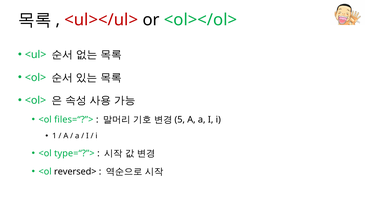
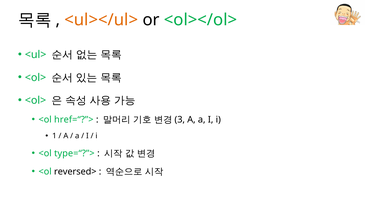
<ul></ul> colour: red -> orange (101, 20)
files=“?”>: files=“?”> -> href=“?”> (74, 120)
5: 5 -> 3 (180, 120)
